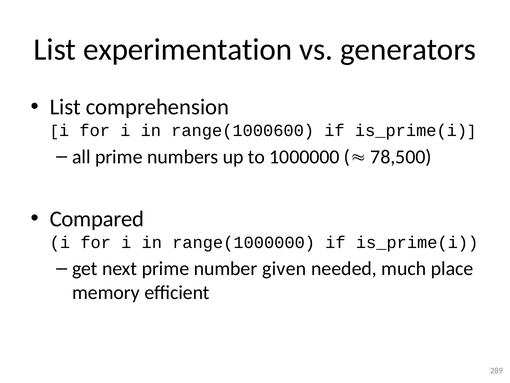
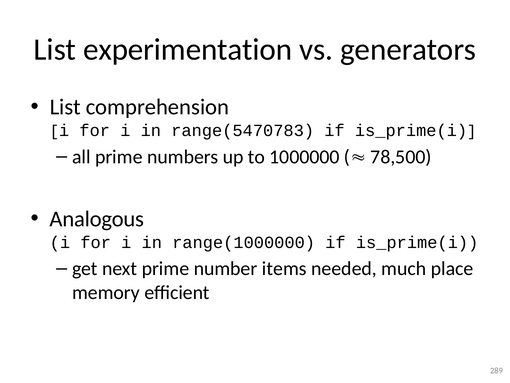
range(1000600: range(1000600 -> range(5470783 (243, 130)
Compared: Compared -> Analogous (97, 219)
given: given -> items (284, 268)
